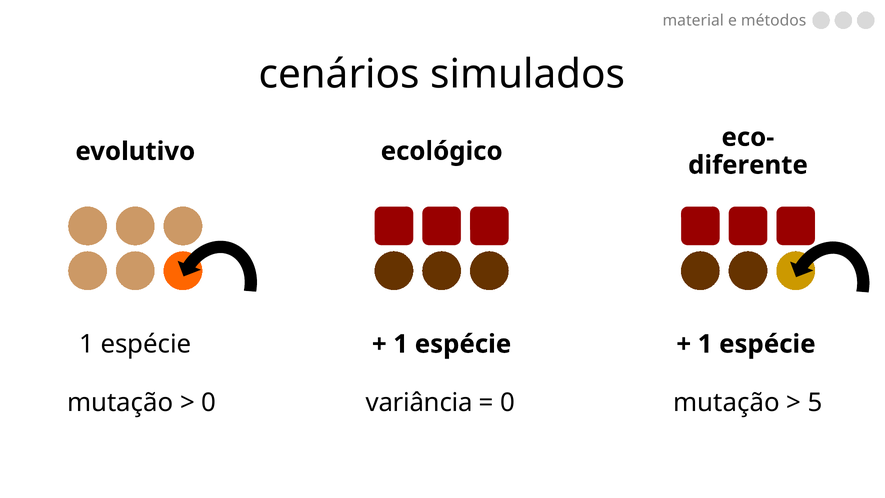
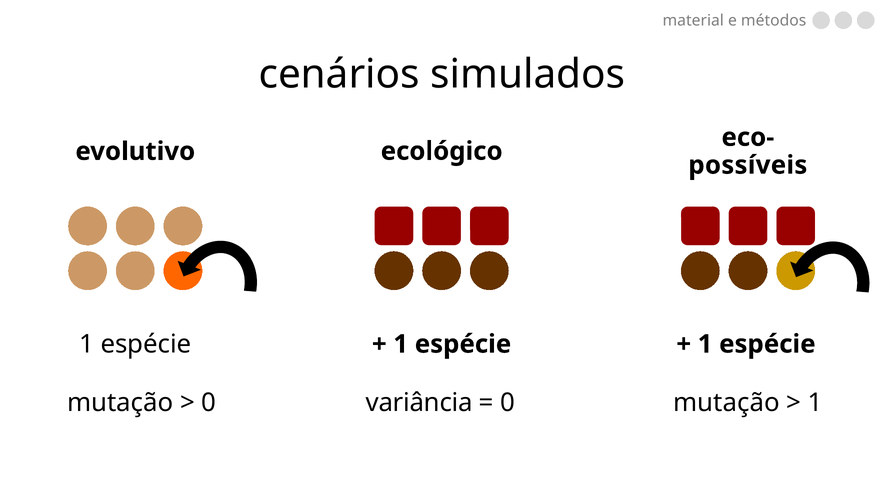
diferente: diferente -> possíveis (748, 165)
5: 5 -> 1 (815, 403)
